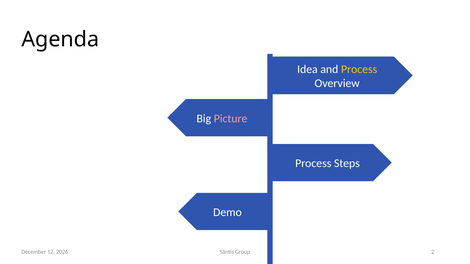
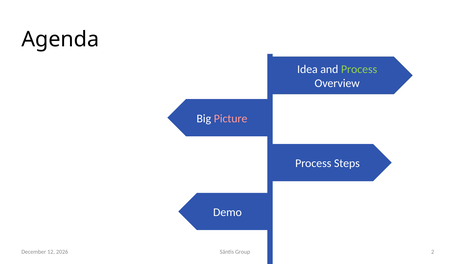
Process colour: yellow -> light green (359, 69)
